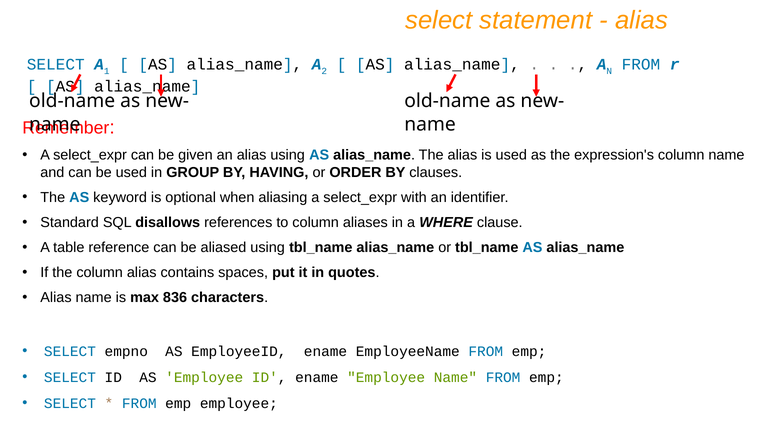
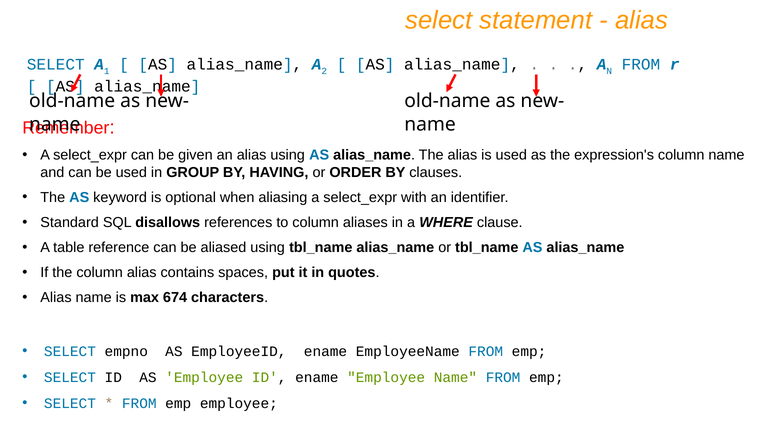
836: 836 -> 674 (175, 298)
